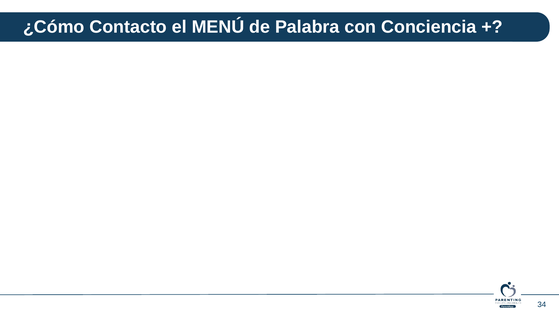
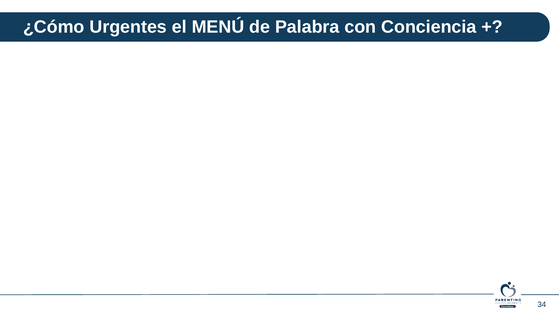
Contacto: Contacto -> Urgentes (128, 27)
